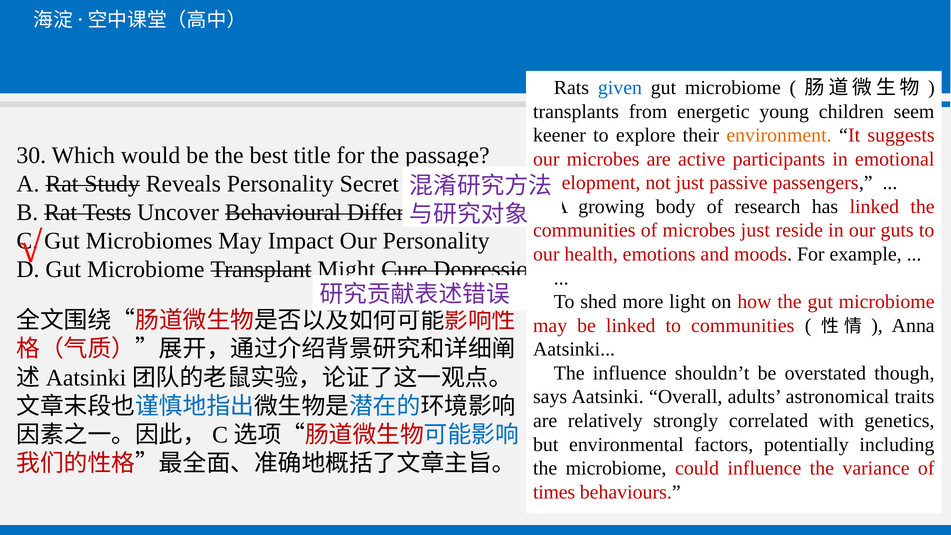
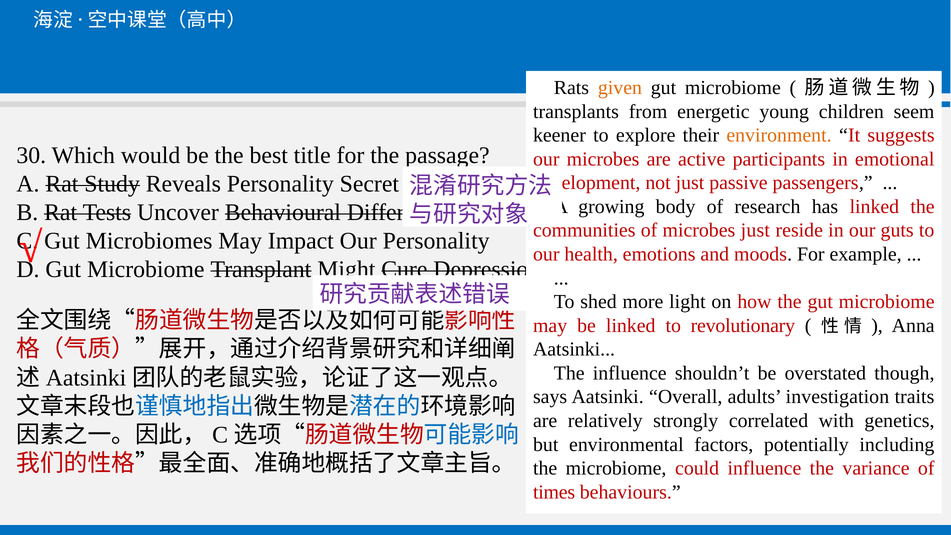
given colour: blue -> orange (620, 88)
to communities: communities -> revolutionary (743, 326)
astronomical: astronomical -> investigation (837, 397)
